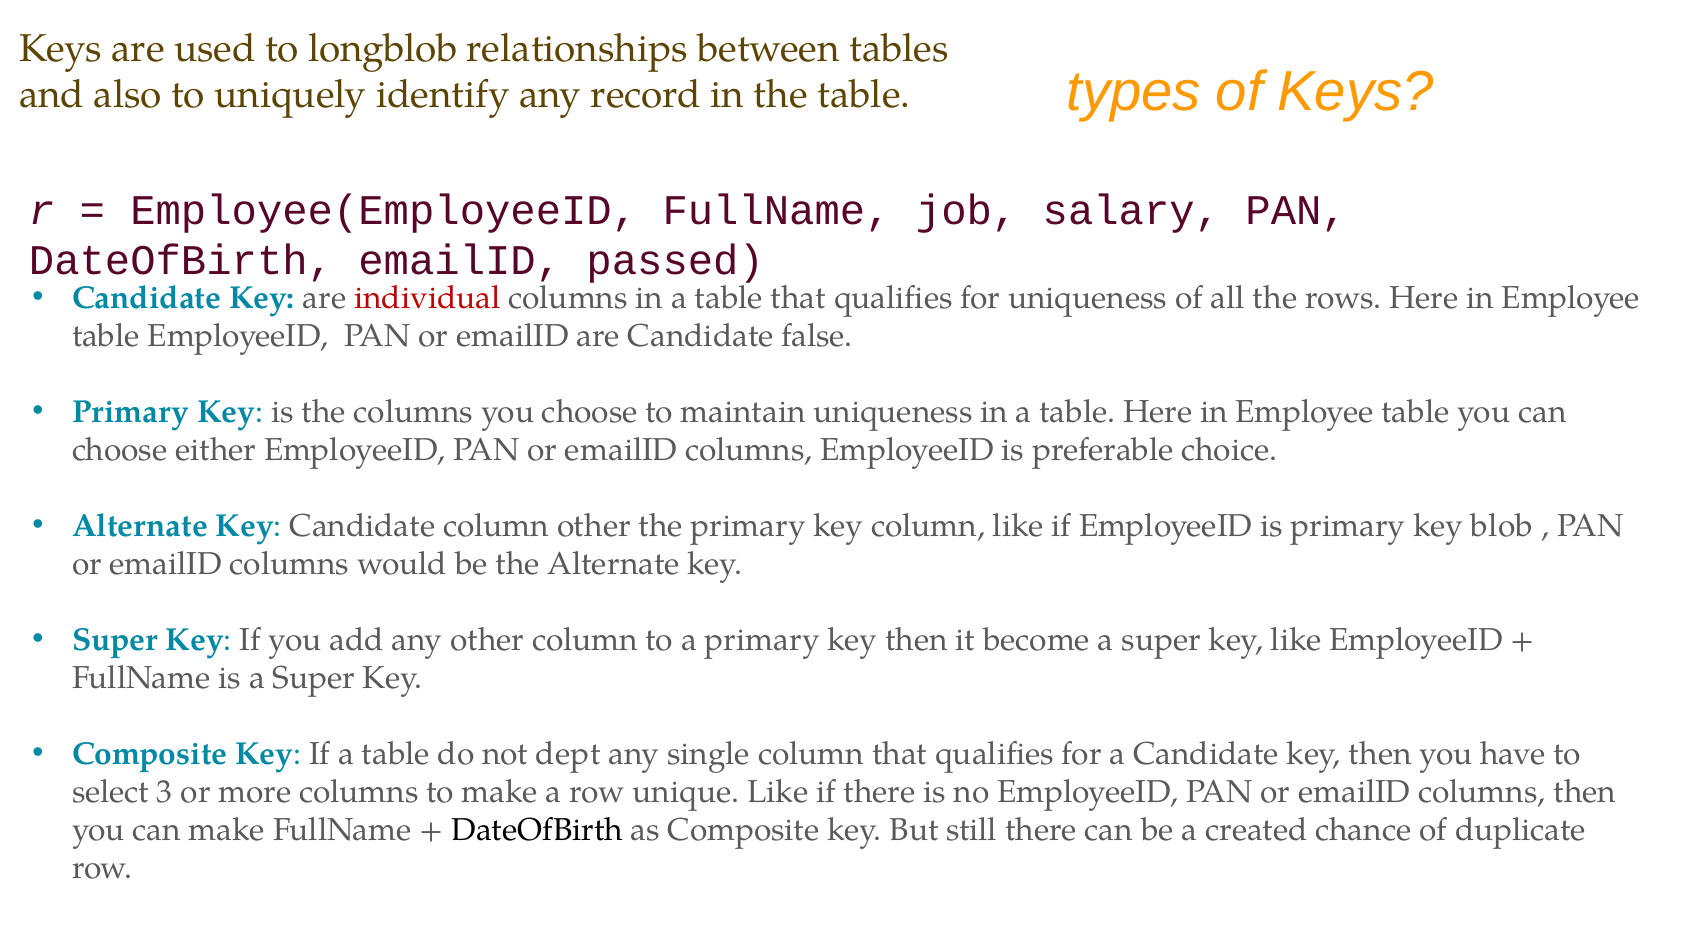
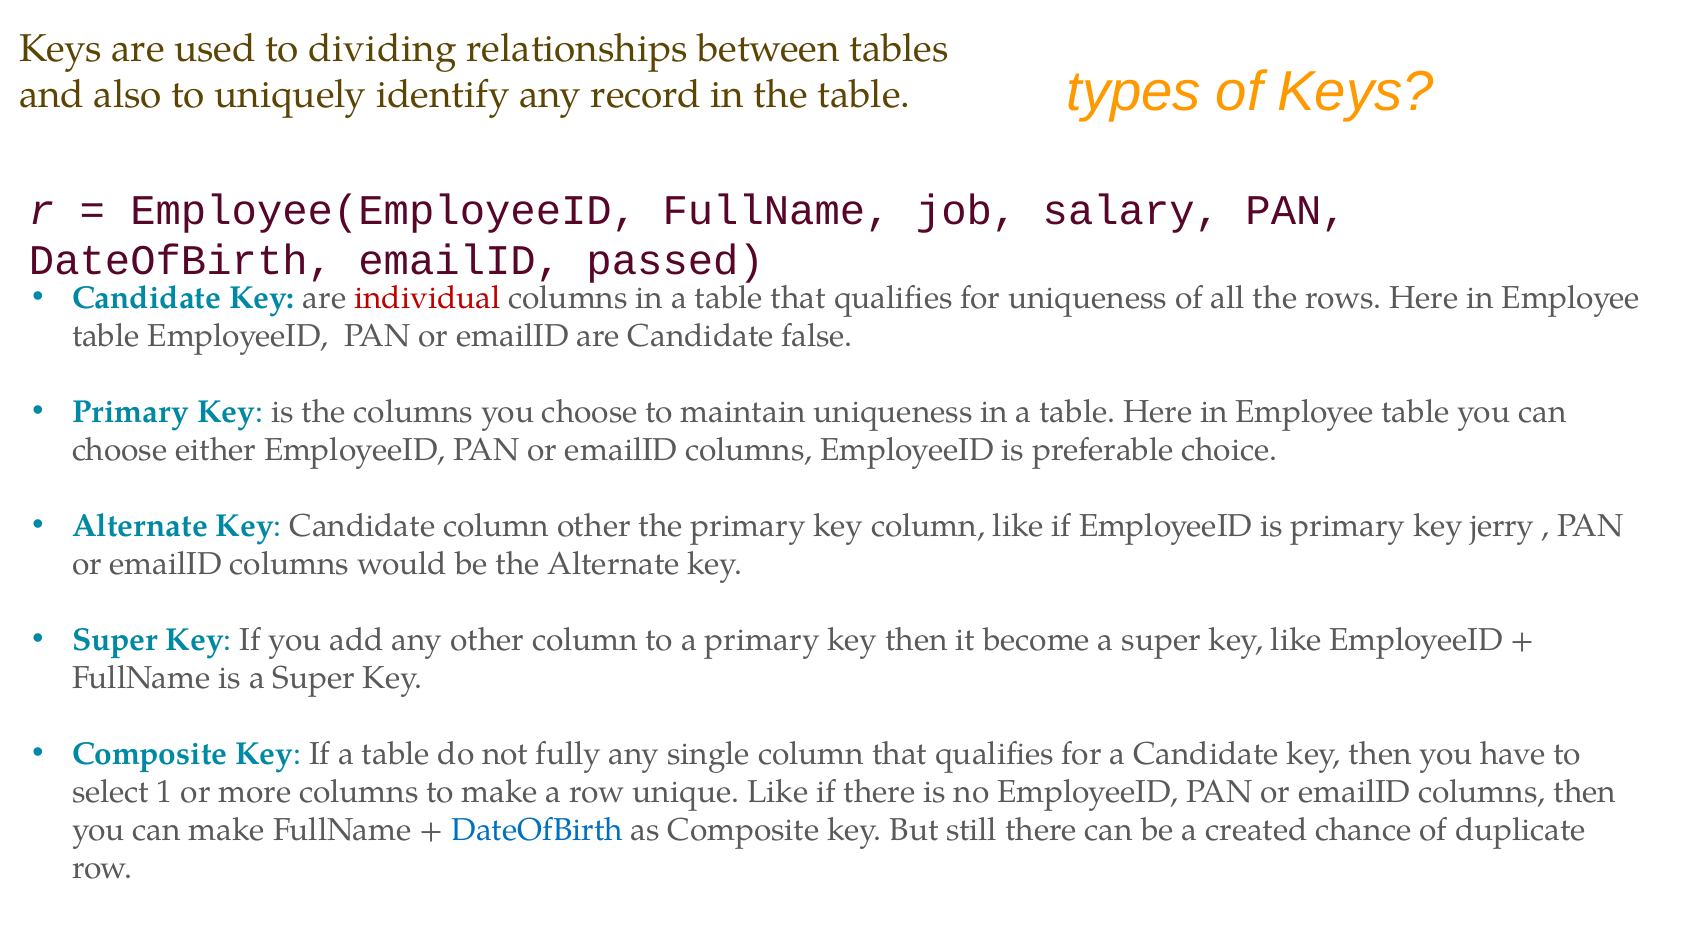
longblob: longblob -> dividing (383, 48)
blob: blob -> jerry (1502, 526)
dept: dept -> fully (568, 754)
3: 3 -> 1 (165, 792)
DateOfBirth colour: black -> blue (537, 830)
